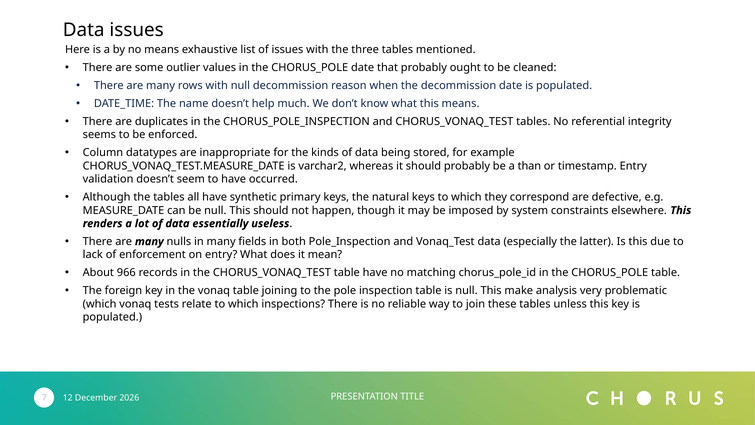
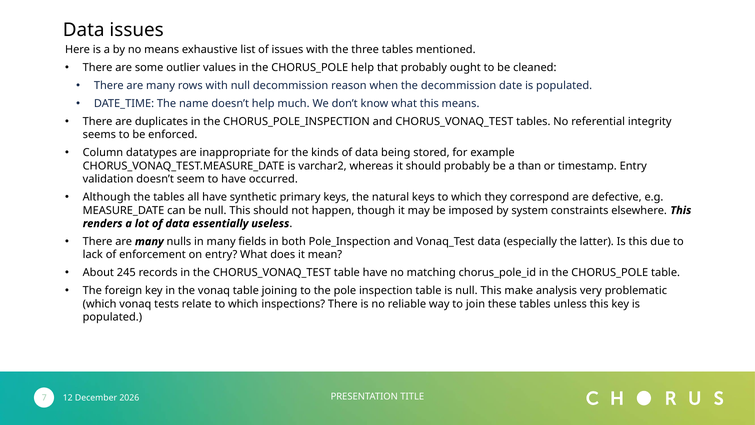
CHORUS_POLE date: date -> help (363, 68)
966: 966 -> 245 (126, 273)
